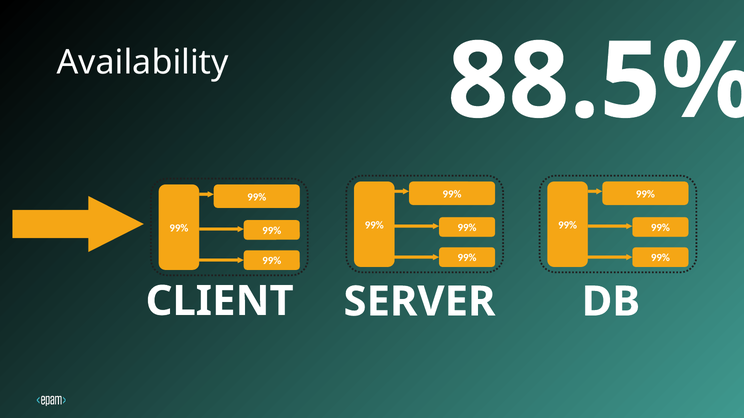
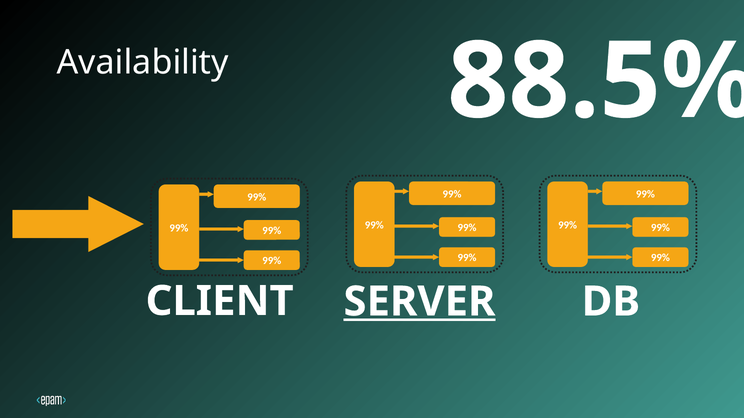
SERVER underline: none -> present (419, 302)
